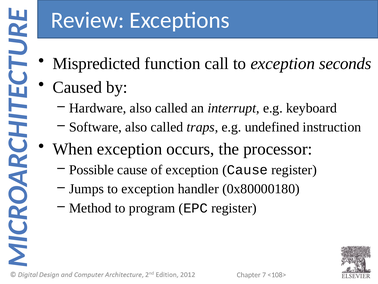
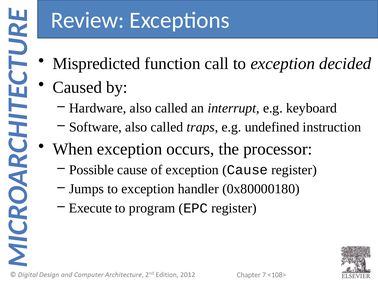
seconds: seconds -> decided (345, 64)
Method: Method -> Execute (90, 208)
